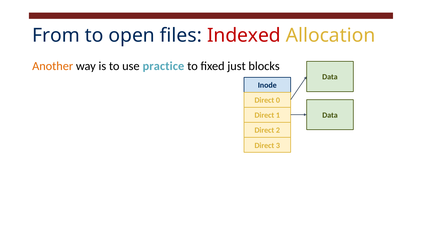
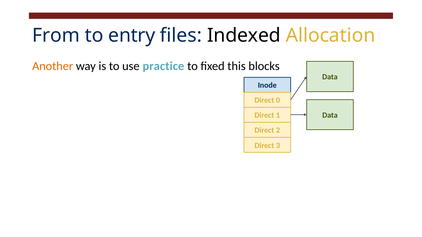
open: open -> entry (132, 35)
Indexed colour: red -> black (244, 35)
just: just -> this (237, 66)
